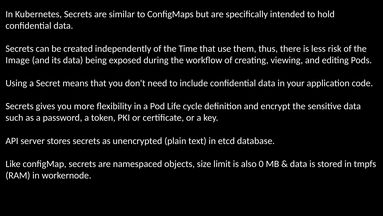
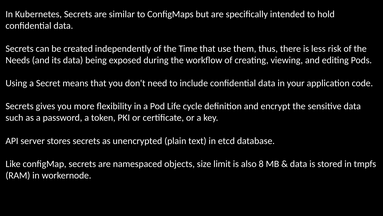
Image: Image -> Needs (18, 60)
0: 0 -> 8 (261, 163)
